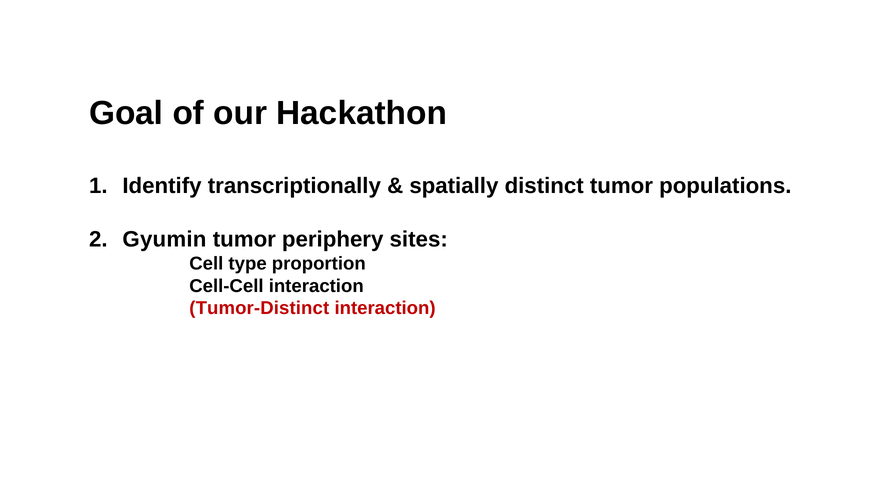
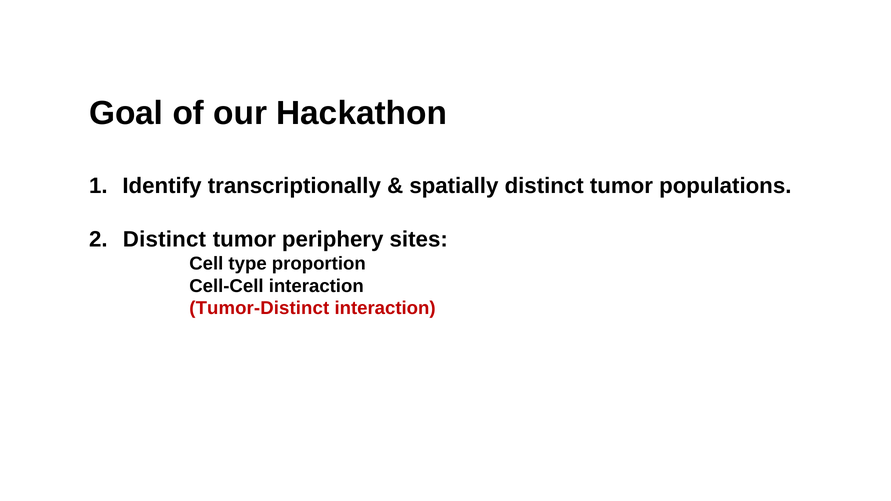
Gyumin: Gyumin -> Distinct (164, 240)
